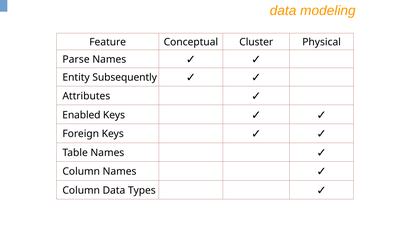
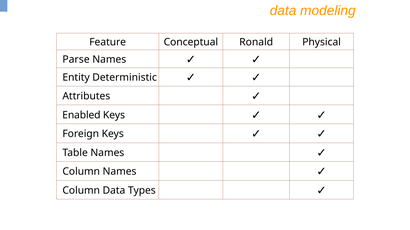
Cluster: Cluster -> Ronald (256, 42)
Subsequently: Subsequently -> Deterministic (125, 78)
